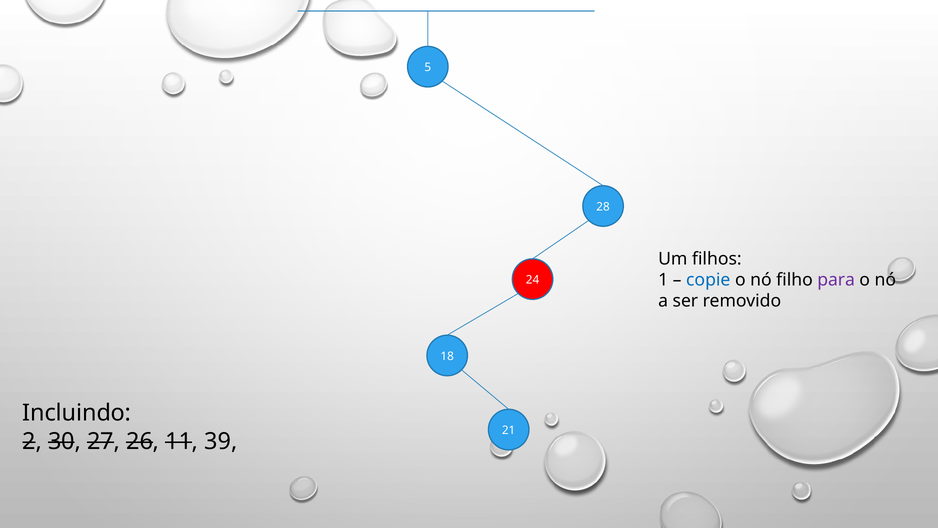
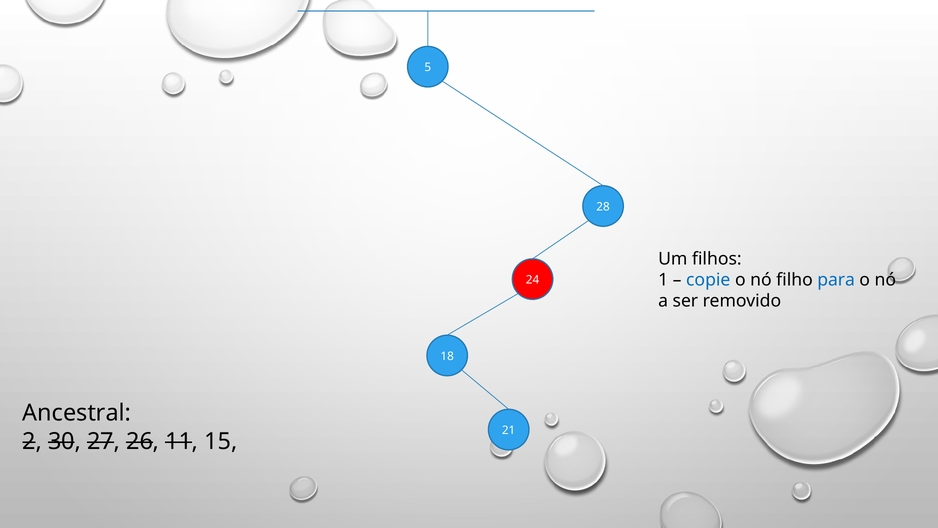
para colour: purple -> blue (836, 280)
Incluindo: Incluindo -> Ancestral (77, 413)
39: 39 -> 15 (221, 441)
